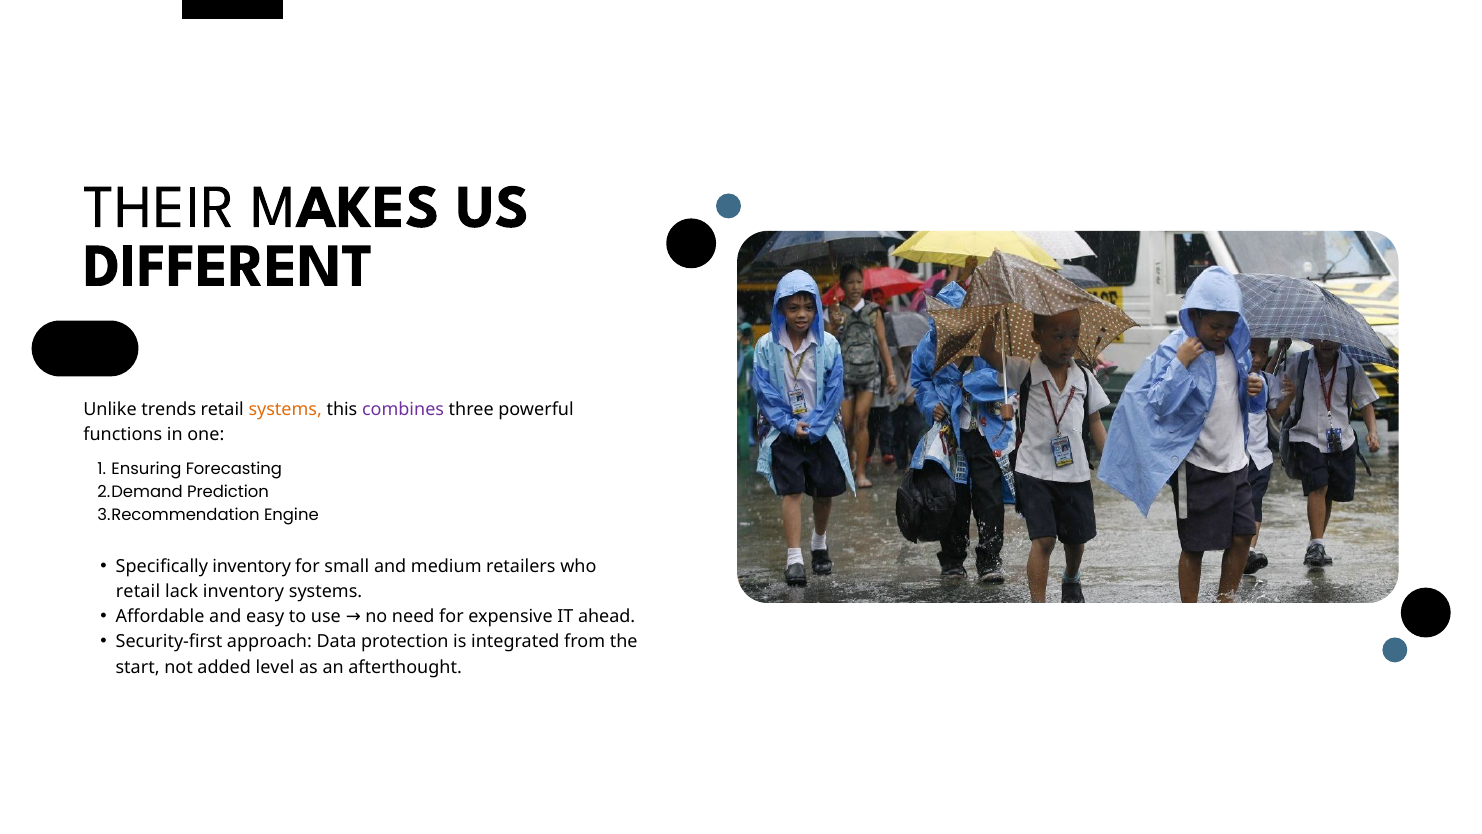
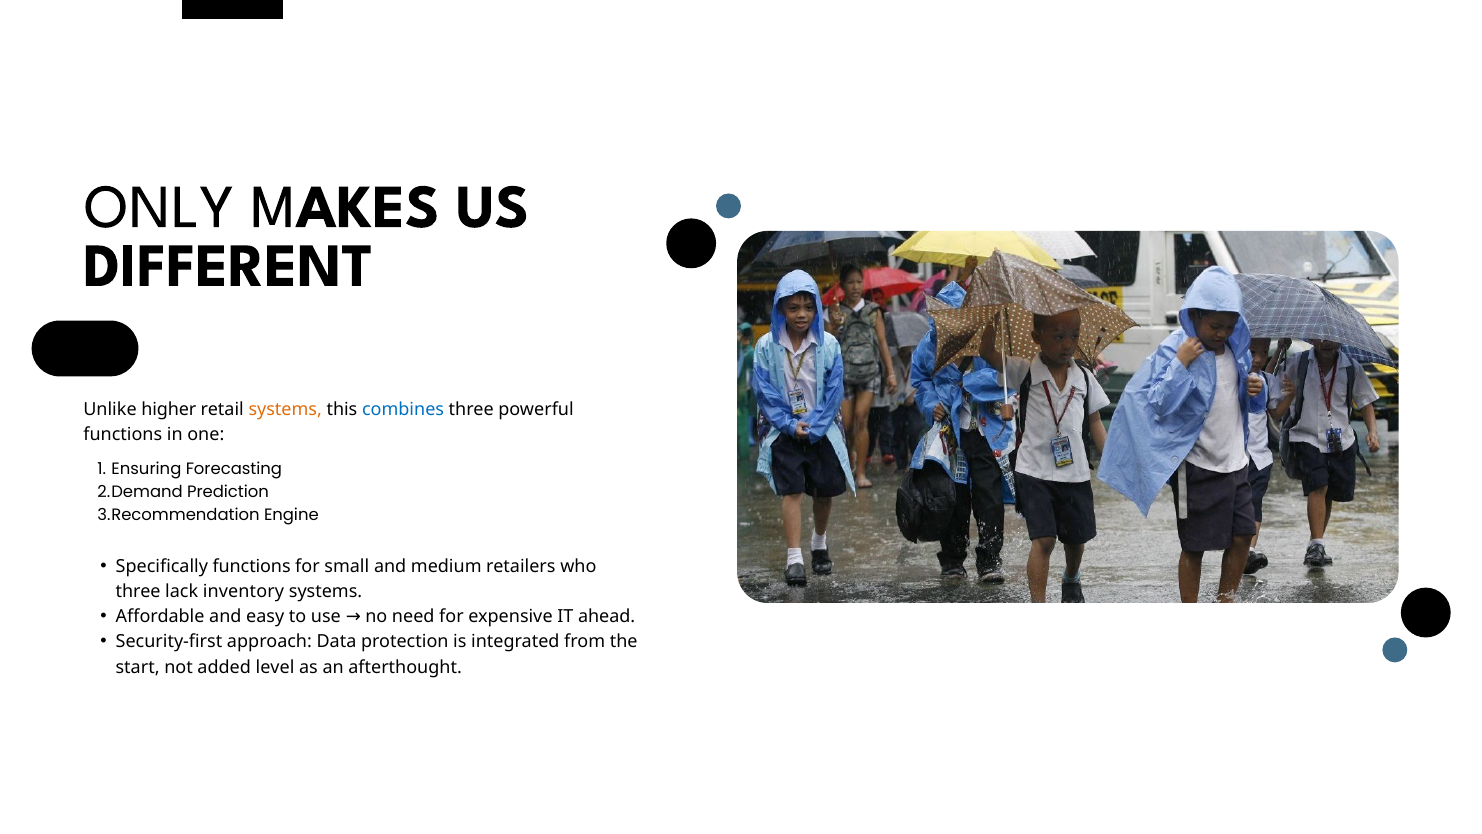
THEIR: THEIR -> ONLY (159, 207)
trends: trends -> higher (169, 409)
combines colour: purple -> blue (403, 409)
Specifically inventory: inventory -> functions (252, 566)
retail: retail -> three (138, 591)
